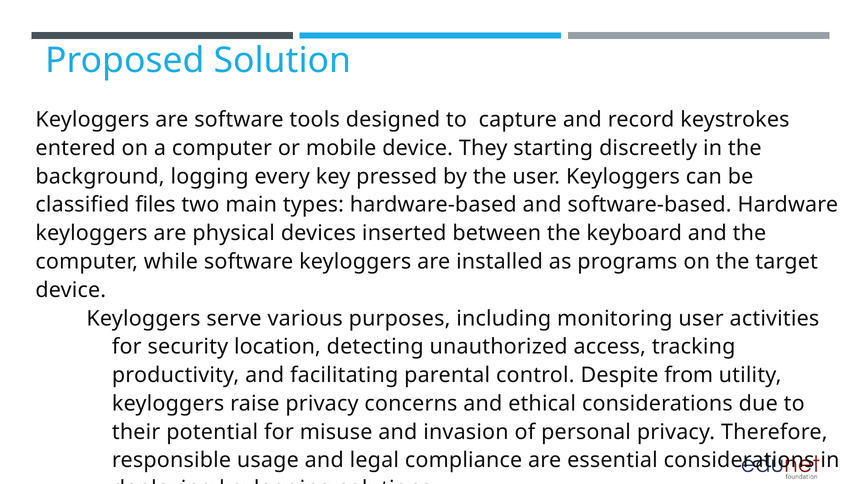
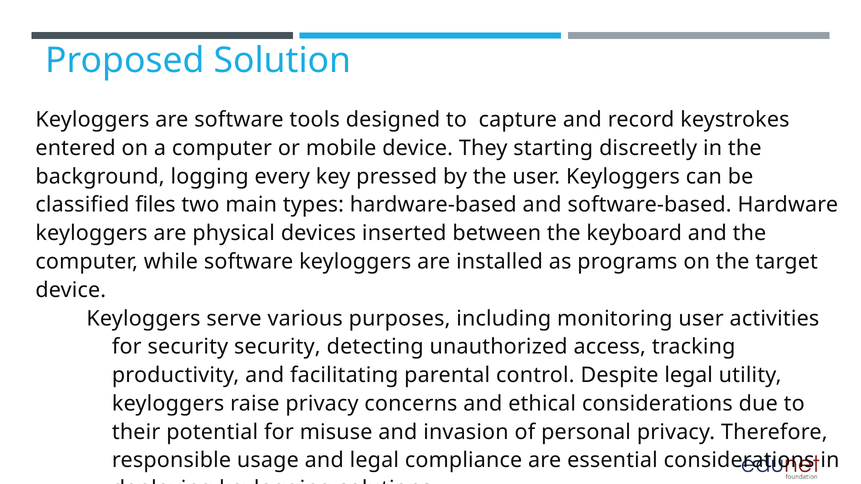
security location: location -> security (277, 347)
Despite from: from -> legal (689, 375)
